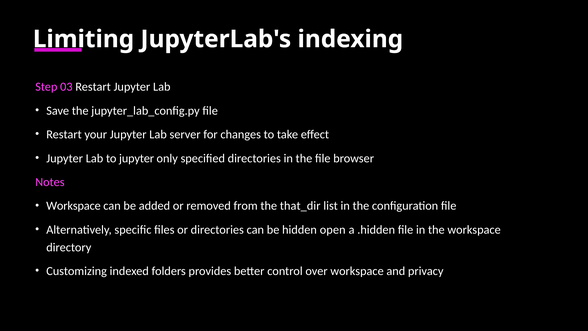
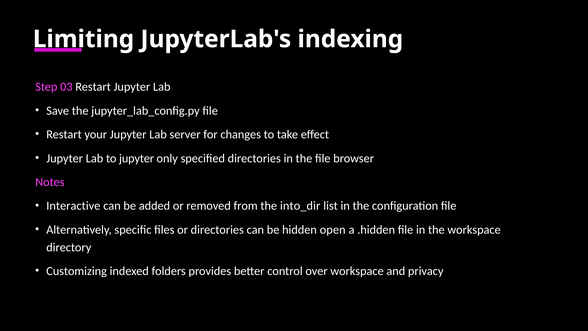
Workspace: Workspace -> Interactive (73, 206)
that_dir: that_dir -> into_dir (300, 206)
